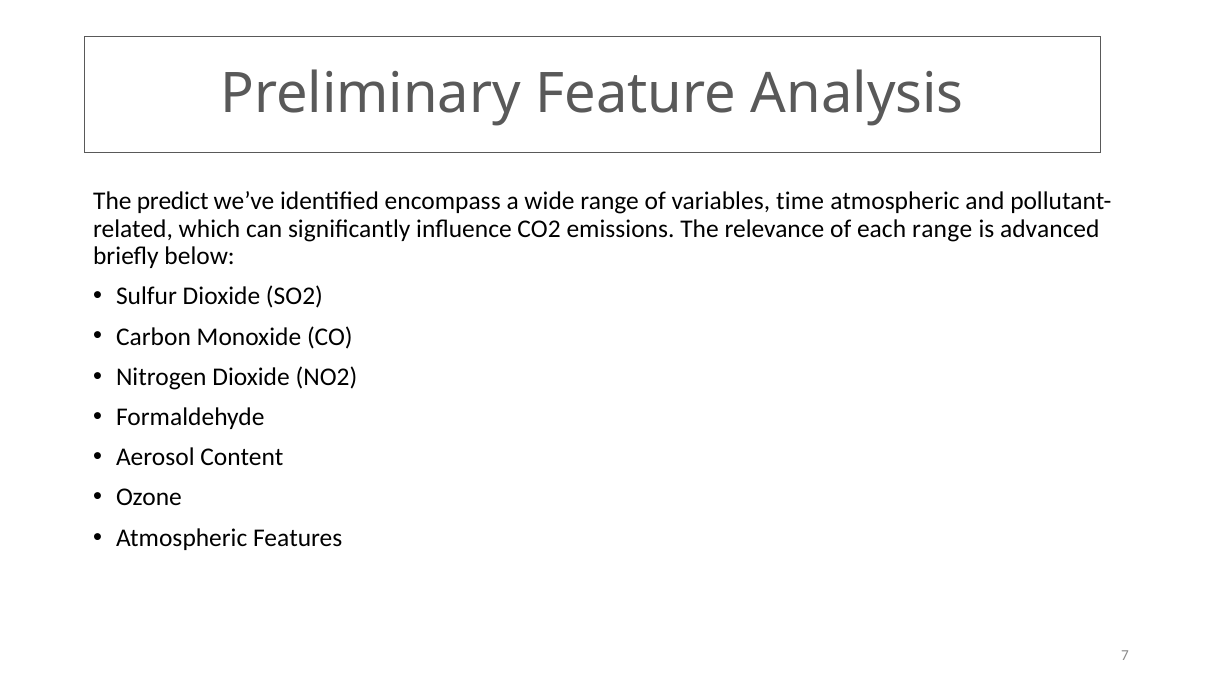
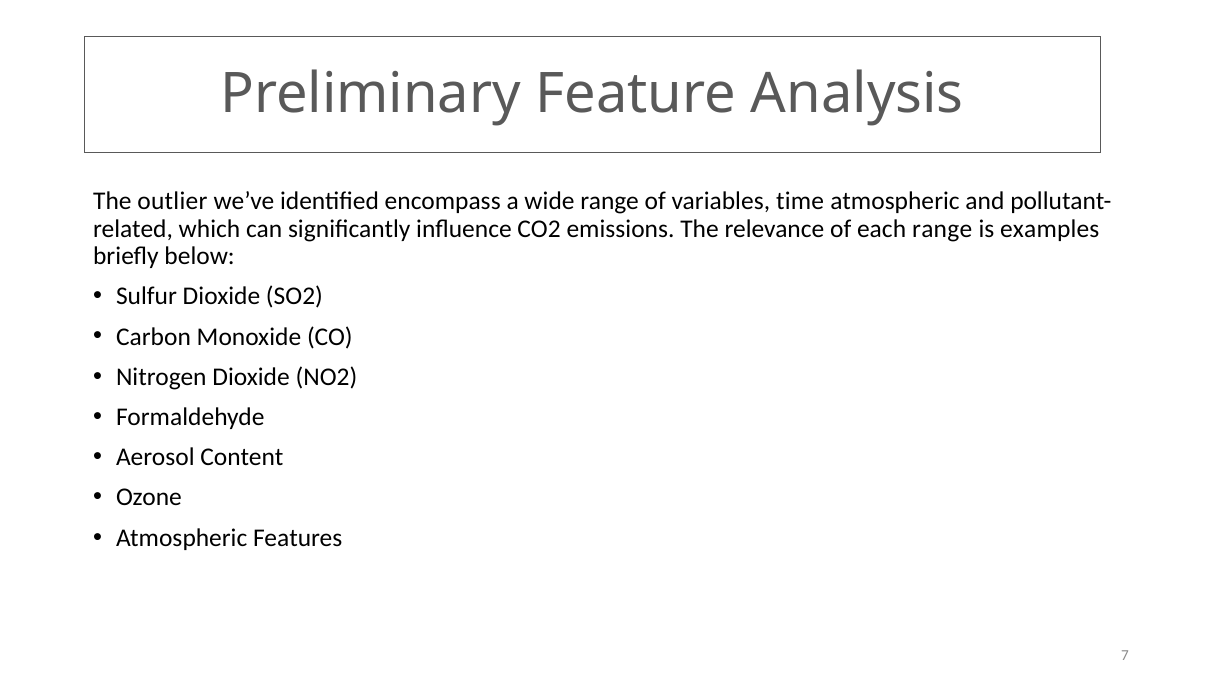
predict: predict -> outlier (172, 201)
advanced: advanced -> examples (1050, 229)
